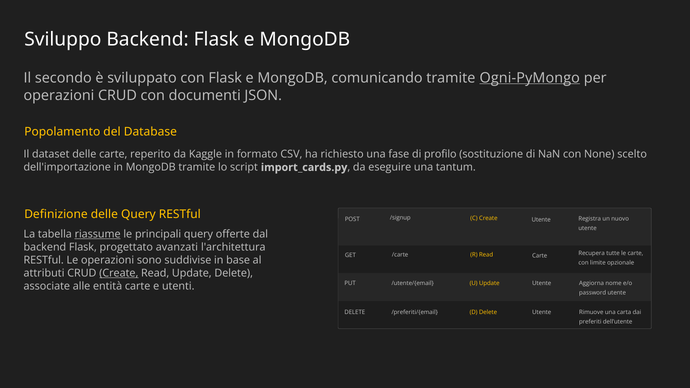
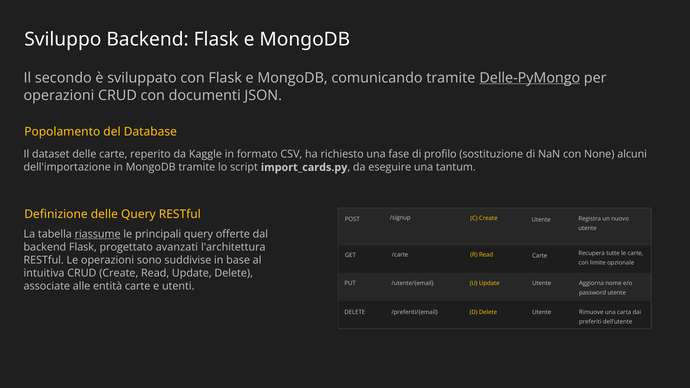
Ogni-PyMongo: Ogni-PyMongo -> Delle-PyMongo (530, 78)
scelto: scelto -> alcuni (632, 154)
attributi: attributi -> intuitiva (44, 273)
Create underline: present -> none (119, 273)
